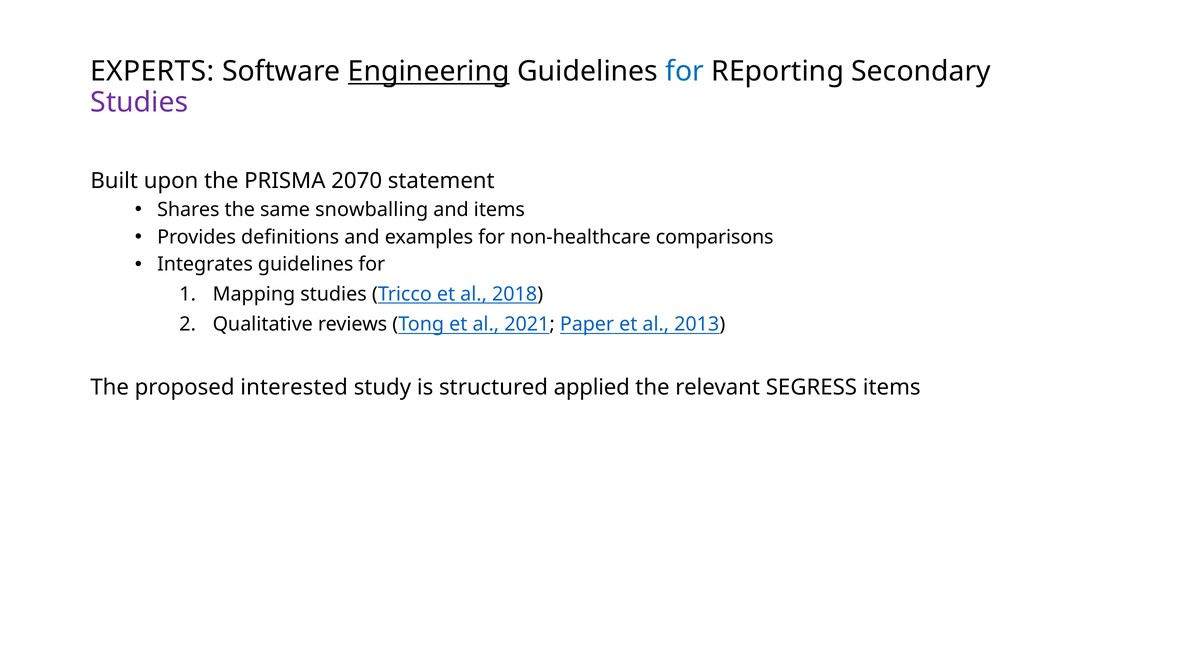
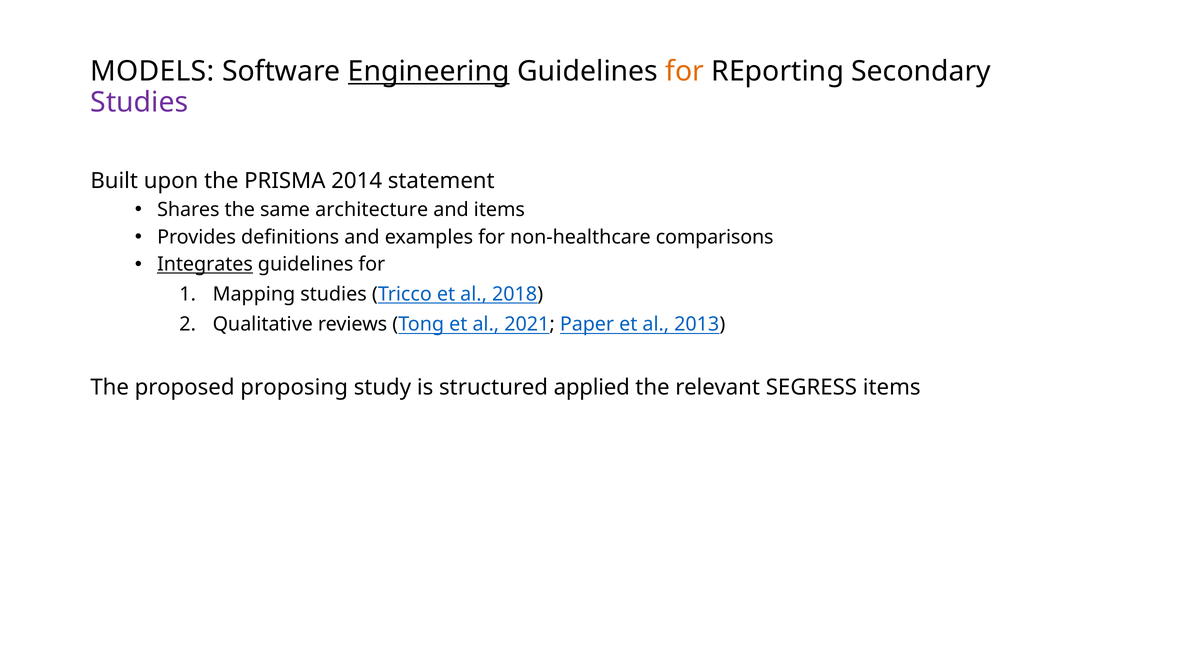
EXPERTS: EXPERTS -> MODELS (152, 72)
for colour: blue -> orange (685, 72)
2070: 2070 -> 2014 (357, 181)
snowballing: snowballing -> architecture (372, 210)
Integrates underline: none -> present (205, 264)
interested: interested -> proposing (294, 388)
